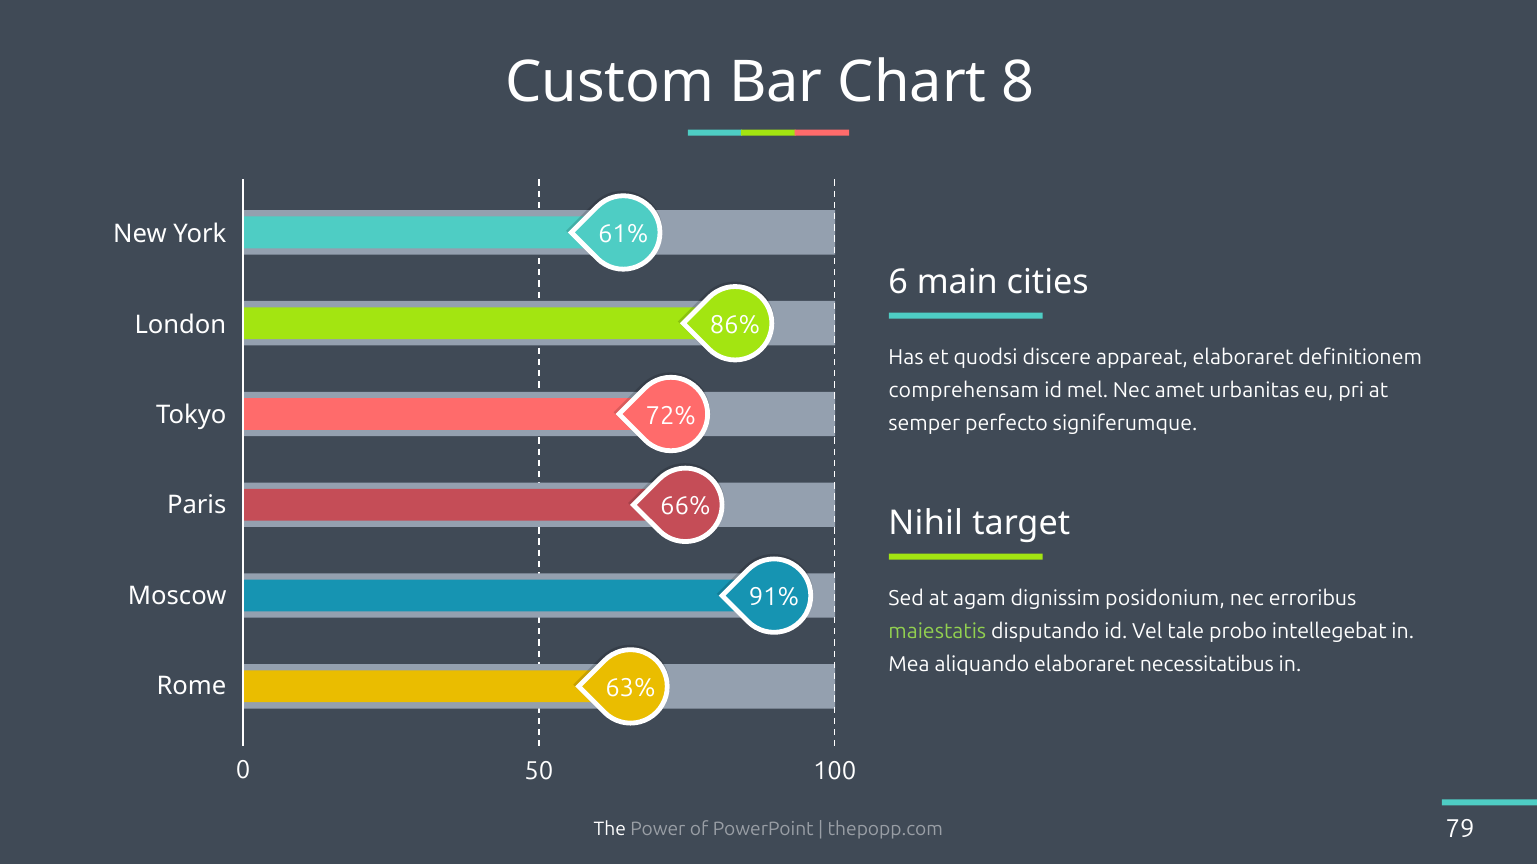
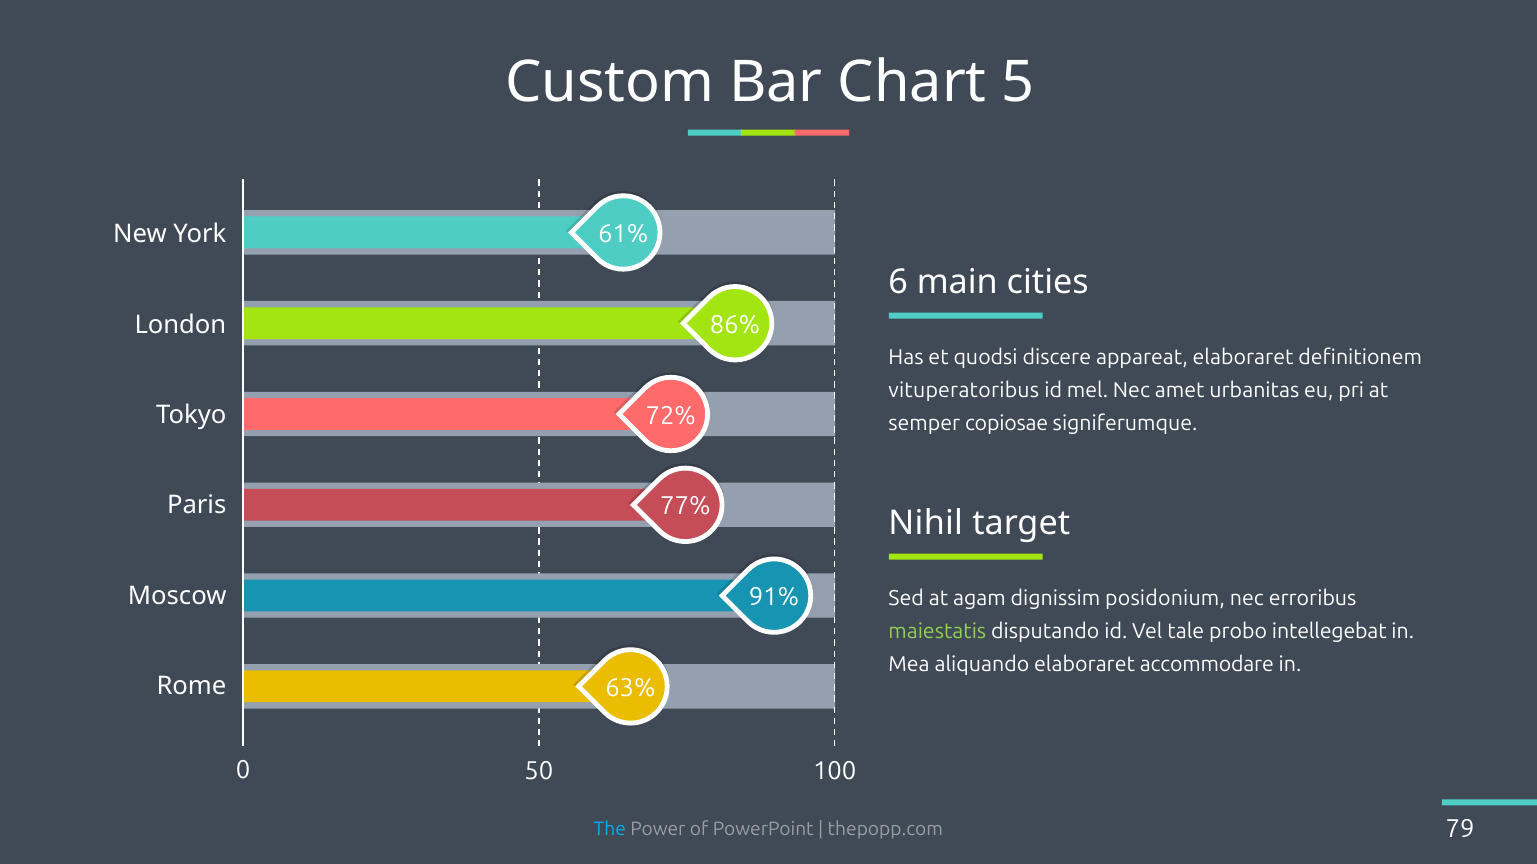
8: 8 -> 5 (1018, 83)
comprehensam: comprehensam -> vituperatoribus (964, 391)
perfecto: perfecto -> copiosae (1007, 424)
66%: 66% -> 77% (685, 507)
necessitatibus: necessitatibus -> accommodare (1207, 665)
The colour: white -> light blue (610, 830)
